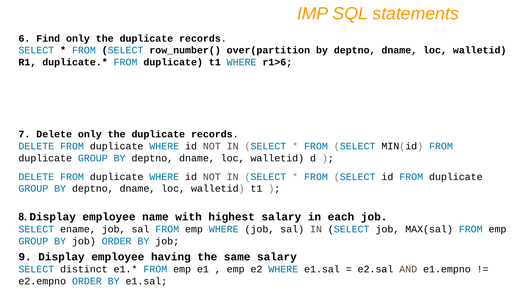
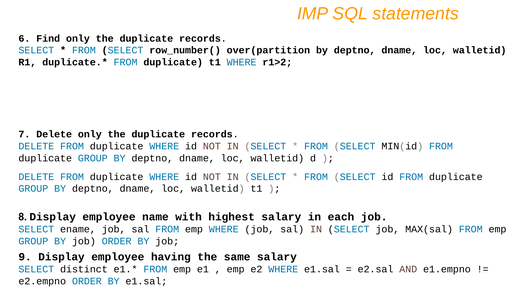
r1>6: r1>6 -> r1>2 (277, 62)
